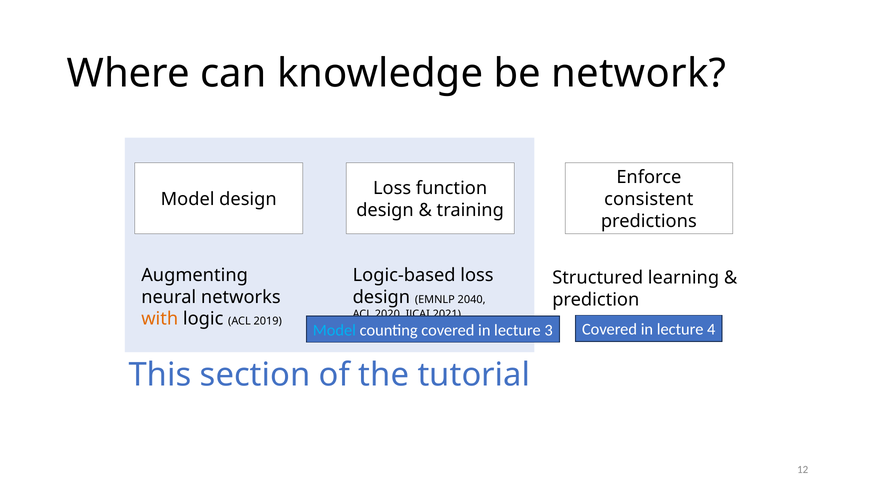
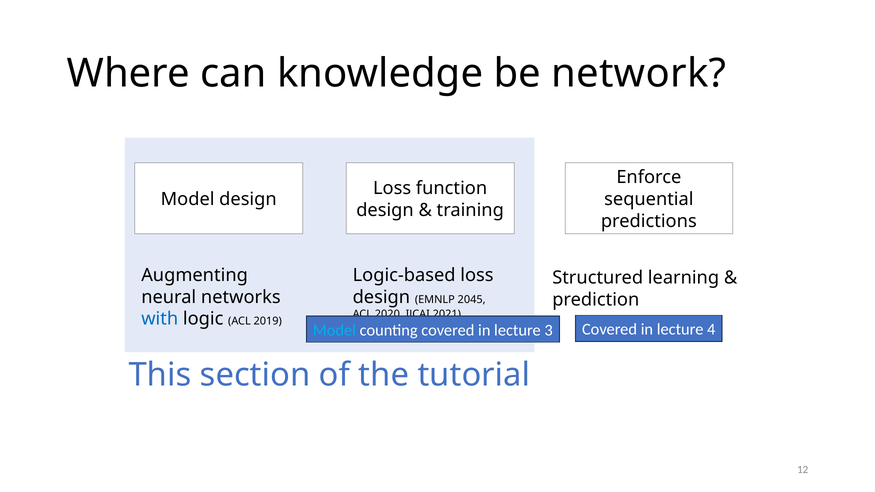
consistent: consistent -> sequential (649, 199)
2040: 2040 -> 2045 (472, 300)
with colour: orange -> blue (160, 319)
